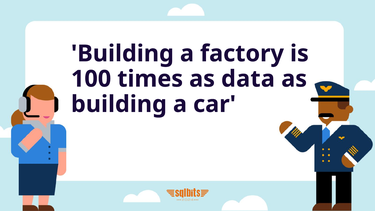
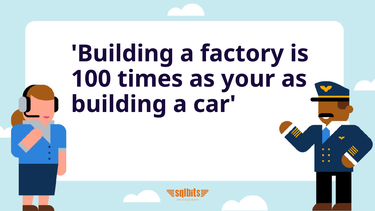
data: data -> your (248, 79)
